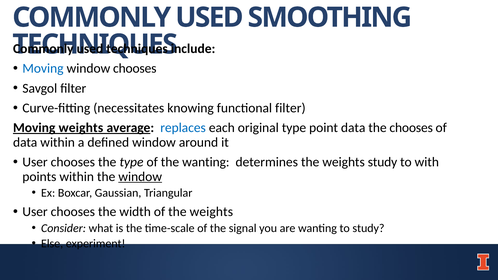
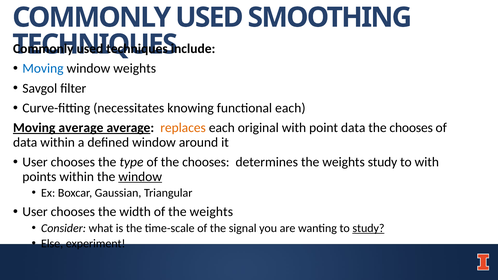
window chooses: chooses -> weights (135, 69)
functional filter: filter -> each (290, 108)
Moving weights: weights -> average (81, 128)
replaces colour: blue -> orange (183, 128)
original type: type -> with (294, 128)
of the wanting: wanting -> chooses (206, 162)
study underline: none -> present (368, 228)
